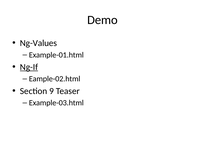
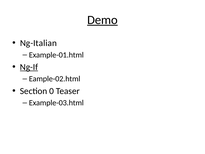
Demo underline: none -> present (102, 20)
Ng-Values: Ng-Values -> Ng-Italian (38, 43)
9: 9 -> 0 (52, 91)
